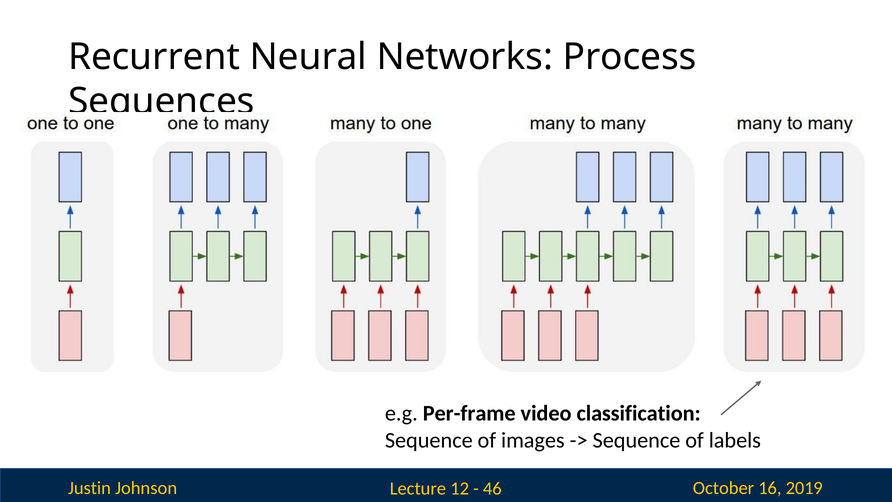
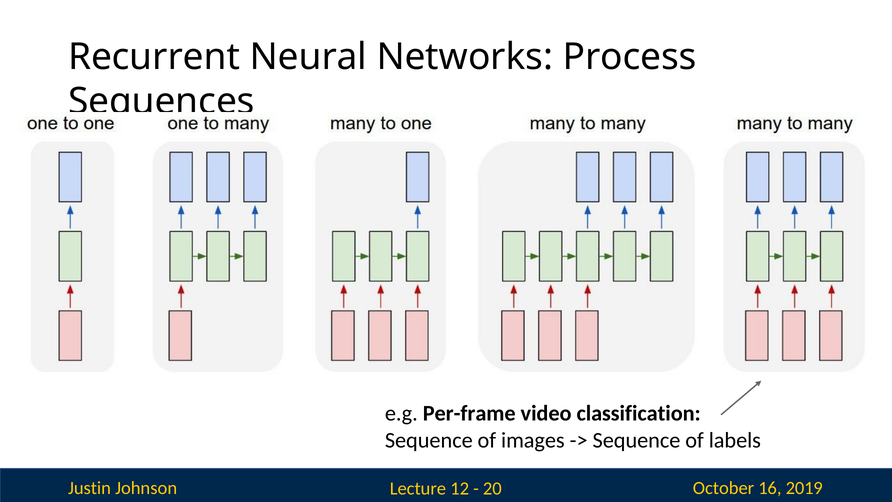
46: 46 -> 20 (492, 488)
